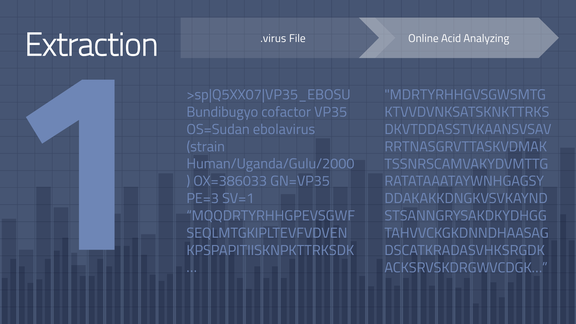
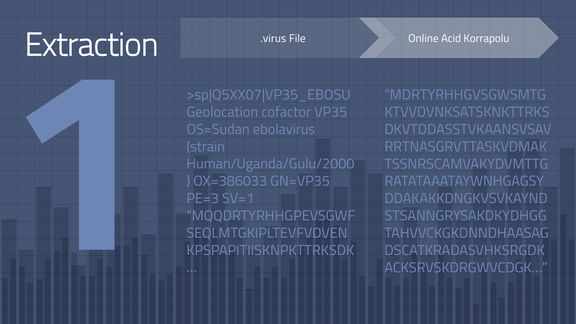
Analyzing: Analyzing -> Korrapolu (486, 39)
Bundibugyo: Bundibugyo -> Geolocation (222, 112)
